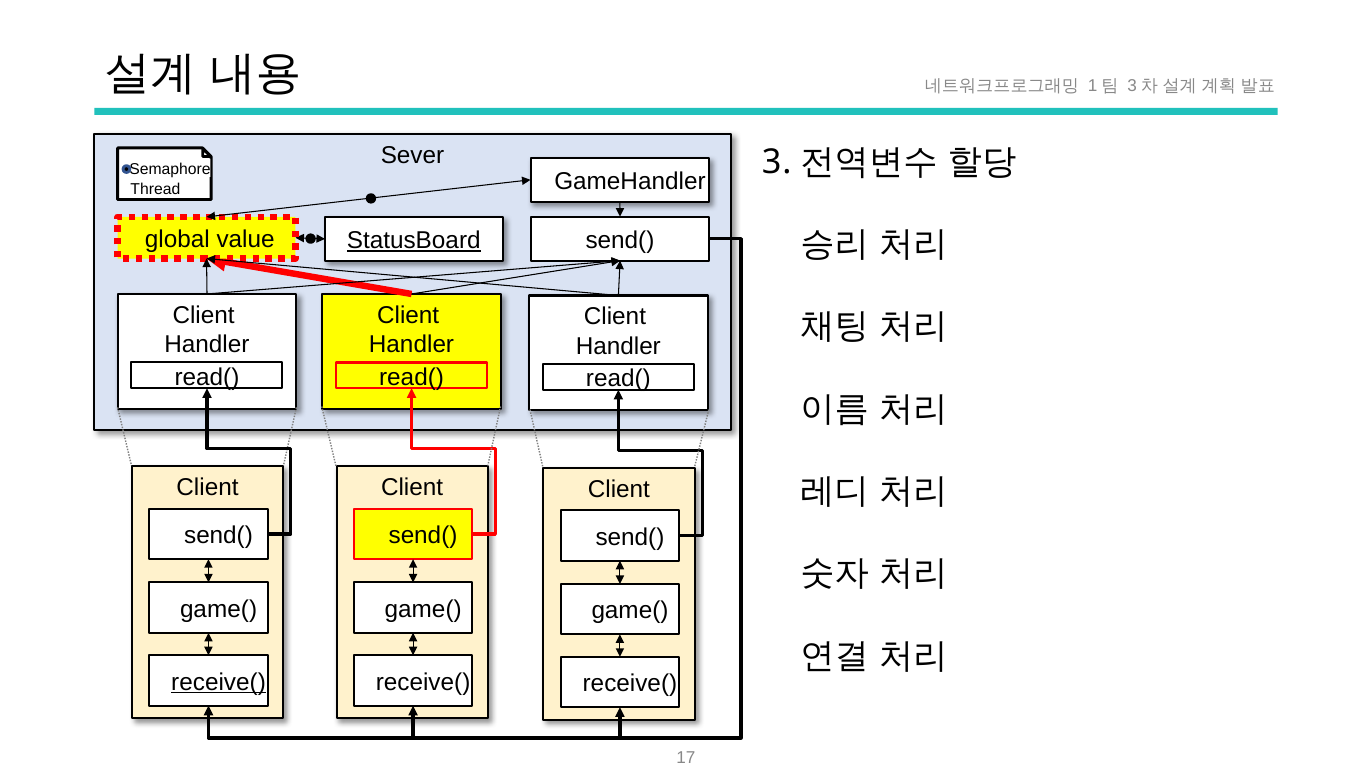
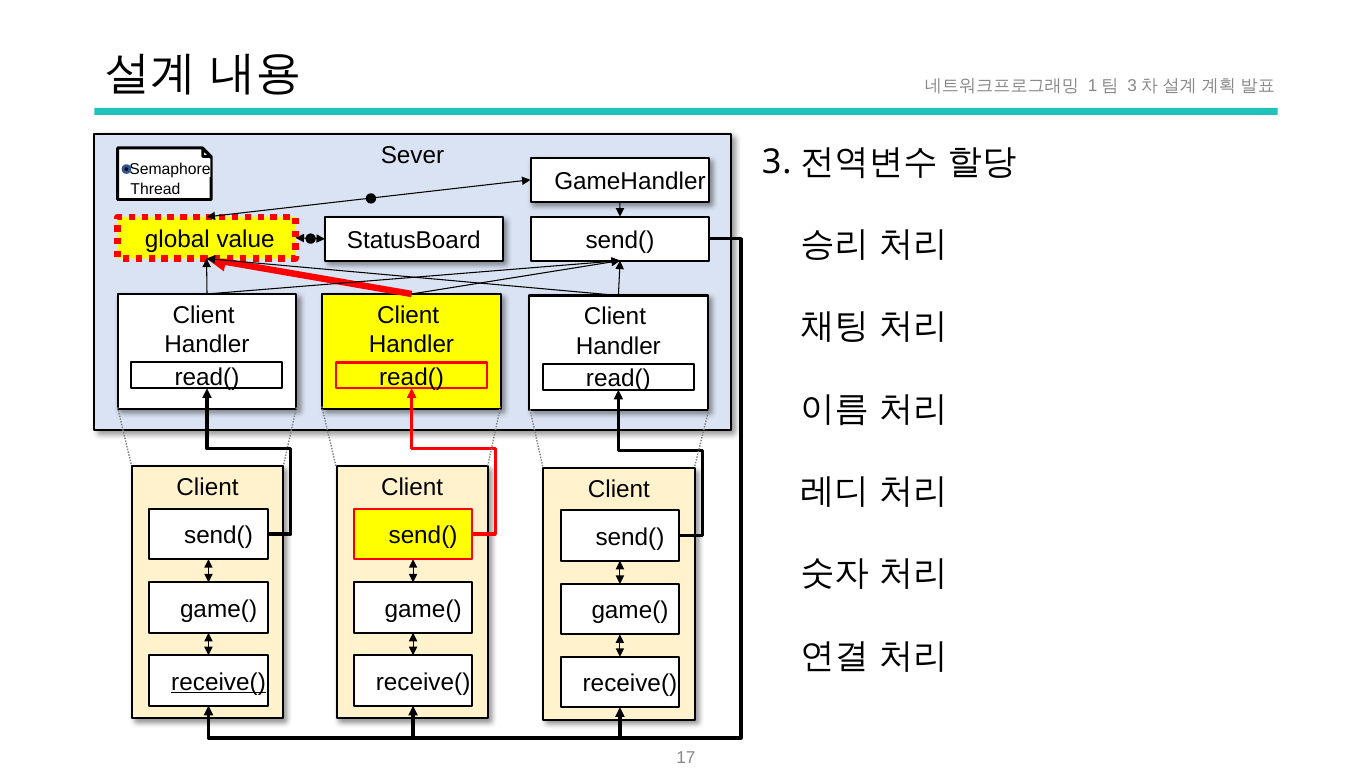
StatusBoard underline: present -> none (414, 241)
